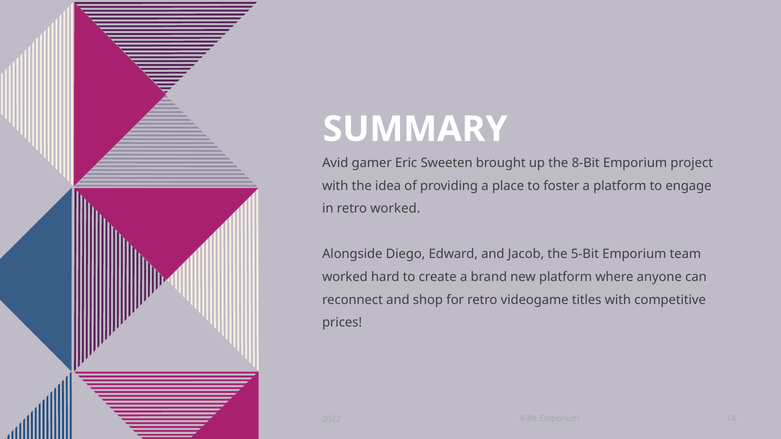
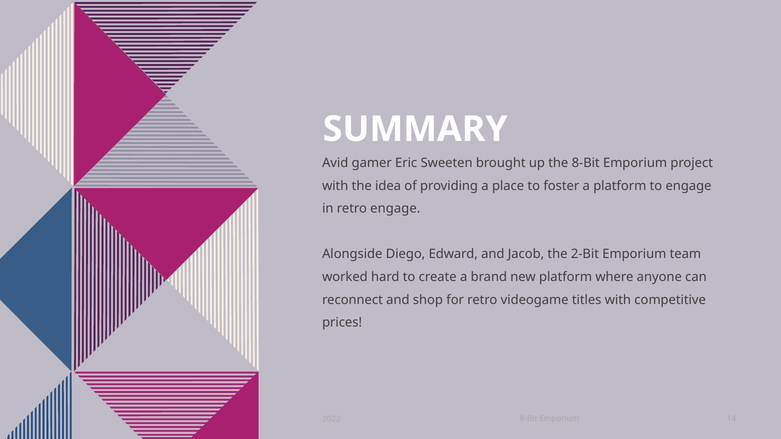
retro worked: worked -> engage (395, 209)
5-Bit: 5-Bit -> 2-Bit (585, 254)
